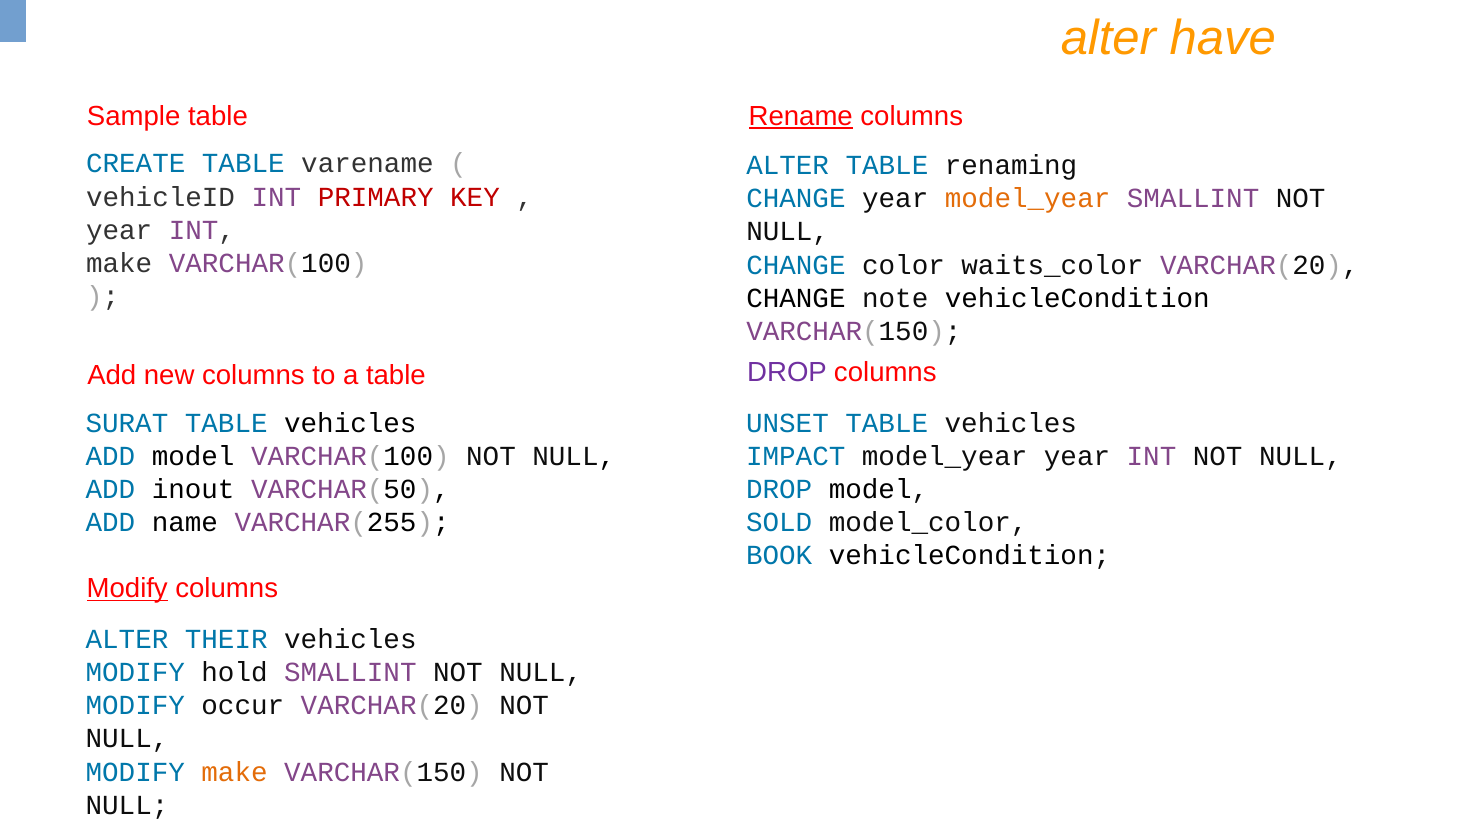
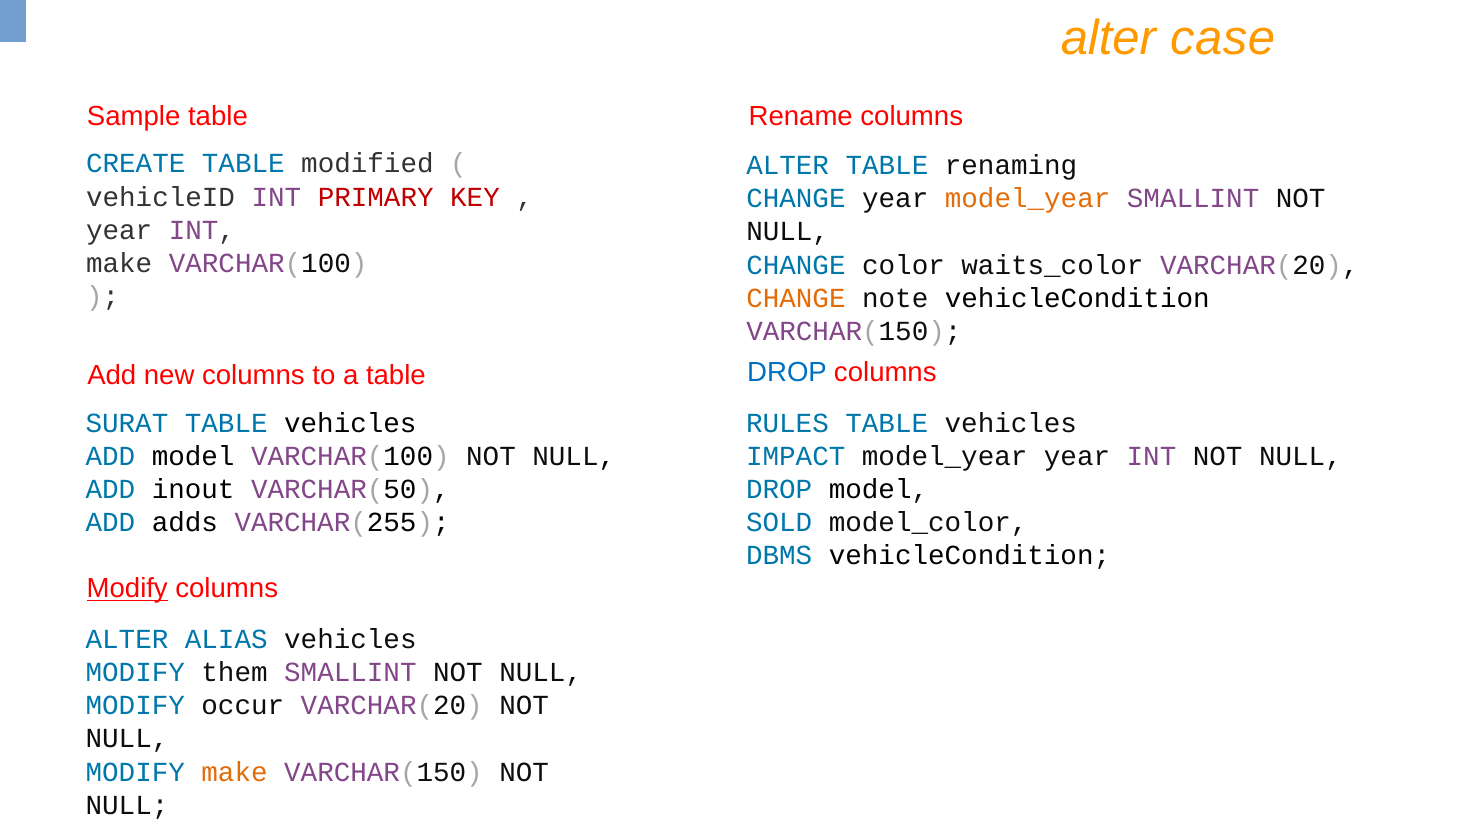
have: have -> case (1223, 38)
Rename underline: present -> none (801, 116)
varename: varename -> modified (367, 164)
CHANGE colour: black -> orange (796, 298)
DROP colour: purple -> blue (787, 372)
UNSET: UNSET -> RULES (787, 423)
name: name -> adds (185, 522)
BOOK: BOOK -> DBMS (779, 555)
THEIR: THEIR -> ALIAS (226, 639)
hold: hold -> them (235, 672)
